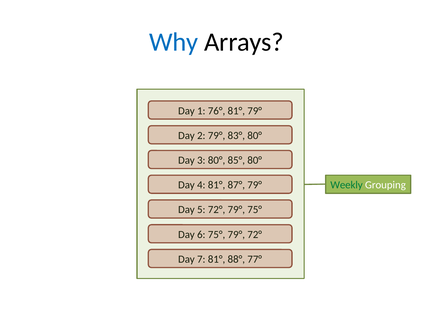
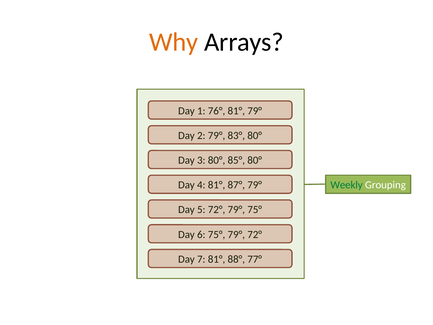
Why colour: blue -> orange (174, 42)
